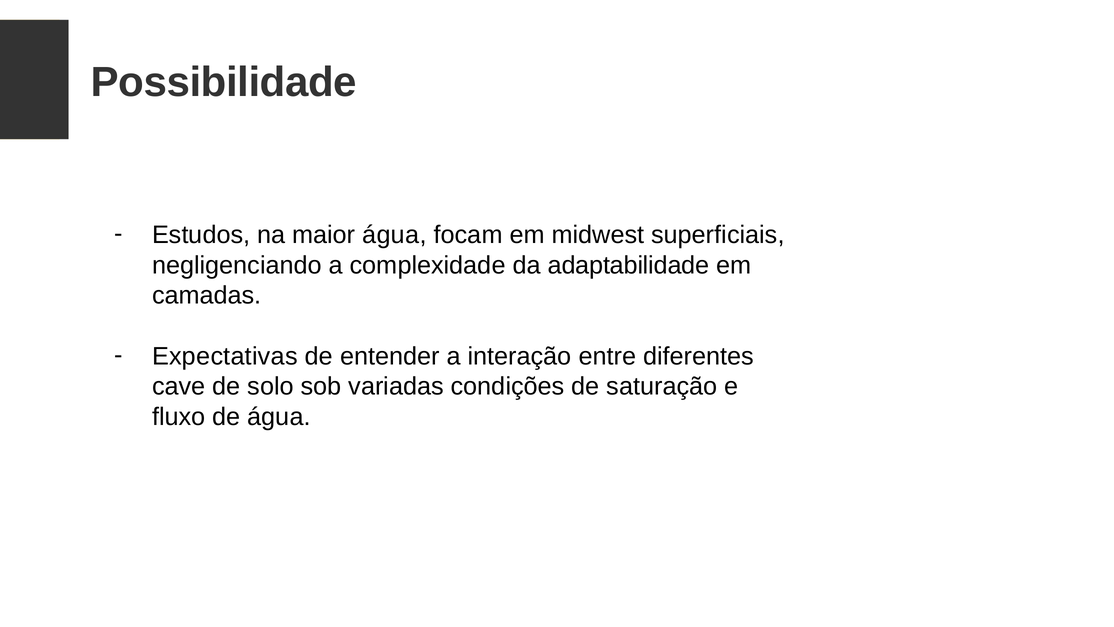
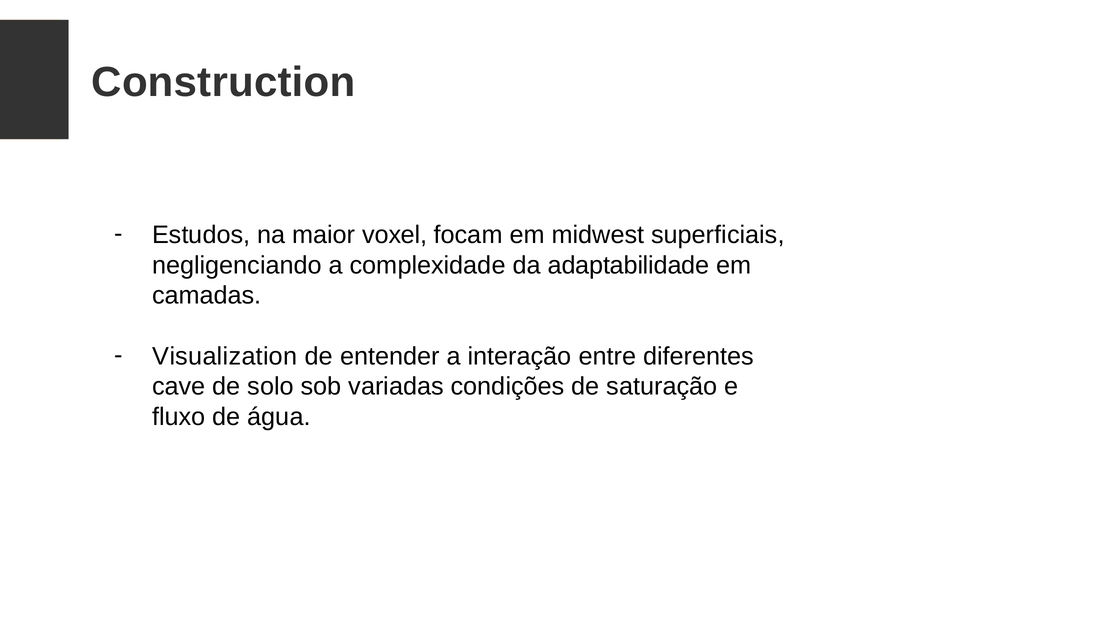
Possibilidade: Possibilidade -> Construction (223, 82)
maior água: água -> voxel (395, 235)
Expectativas: Expectativas -> Visualization (225, 356)
